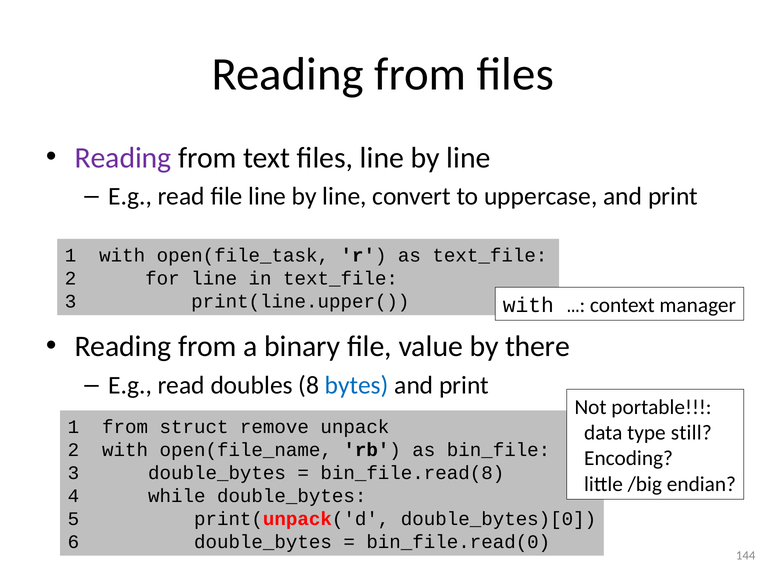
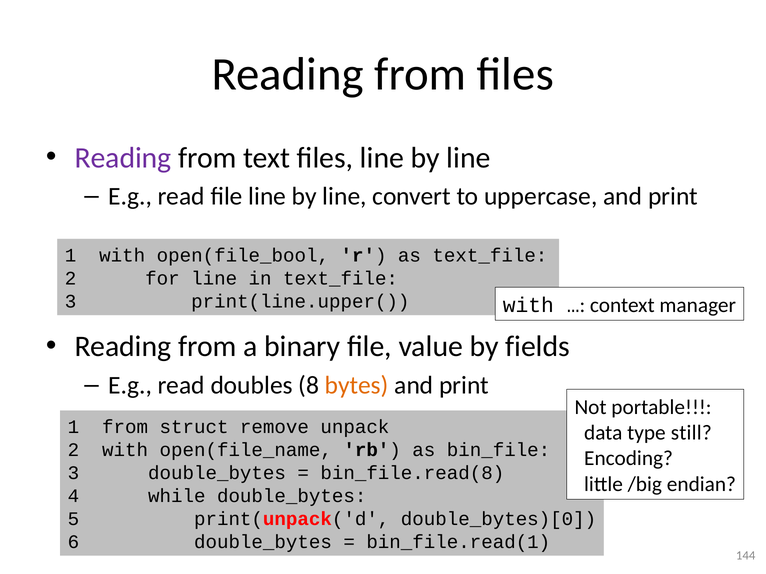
open(file_task: open(file_task -> open(file_bool (243, 256)
there: there -> fields (538, 347)
bytes colour: blue -> orange (357, 386)
bin_file.read(0: bin_file.read(0 -> bin_file.read(1 (458, 542)
